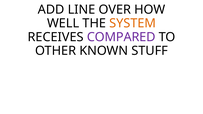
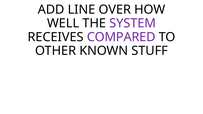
SYSTEM colour: orange -> purple (133, 23)
